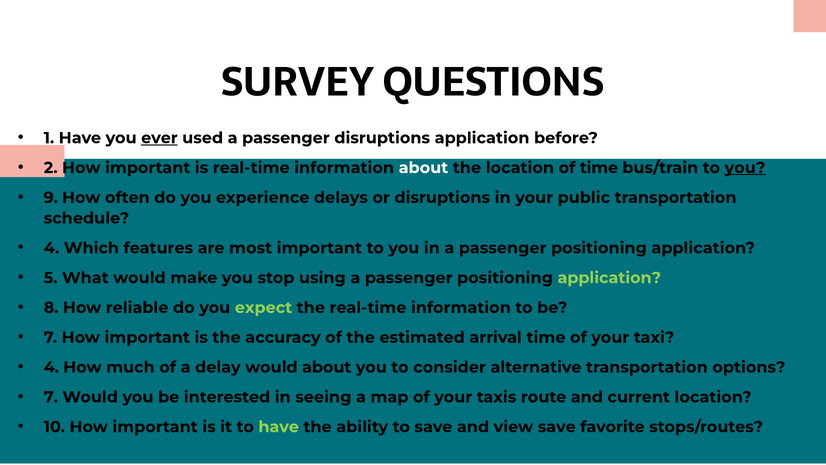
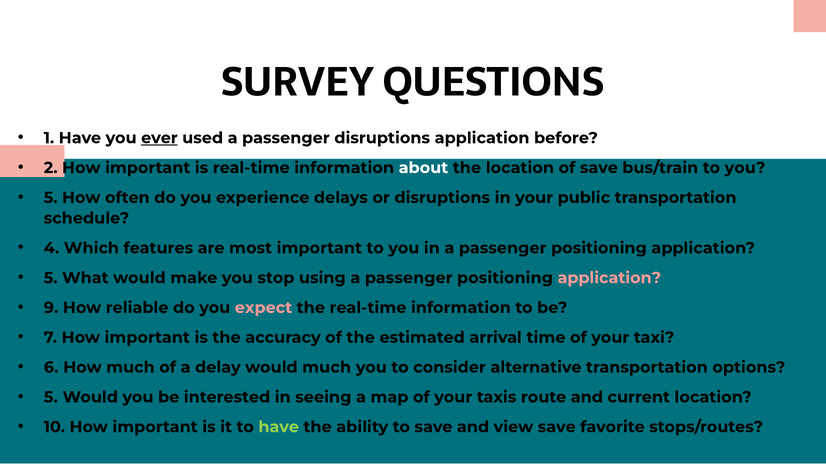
of time: time -> save (599, 168)
you underline: present -> none (745, 168)
9: 9 -> 5 (51, 197)
application colour: light green -> pink (609, 278)
8: 8 -> 9 (51, 307)
expect colour: light green -> pink (263, 307)
4: 4 -> 6 (51, 367)
would about: about -> much (327, 367)
7: 7 -> 5 (51, 397)
